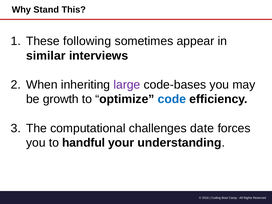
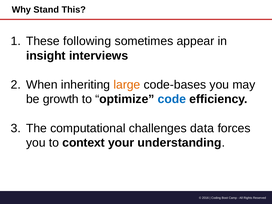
similar: similar -> insight (46, 56)
large colour: purple -> orange (127, 85)
date: date -> data (202, 128)
handful: handful -> context (84, 143)
